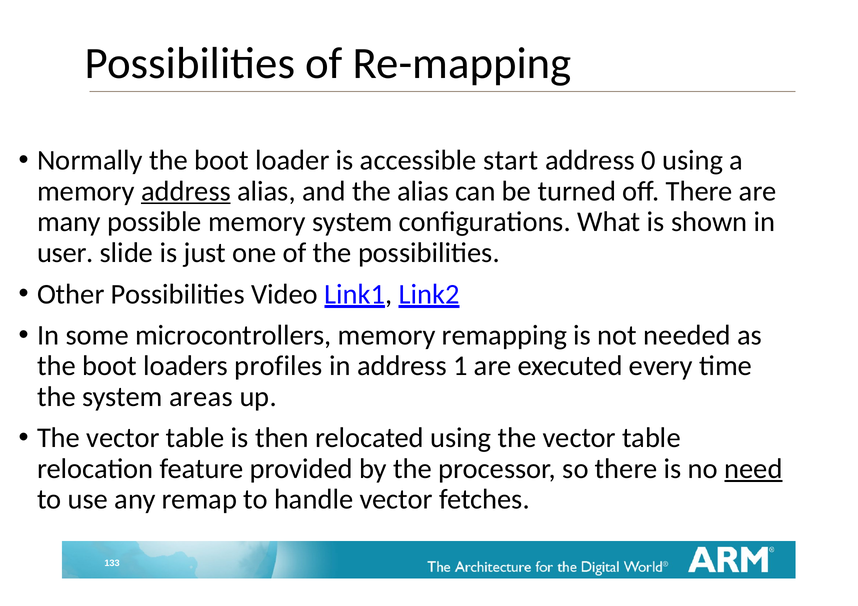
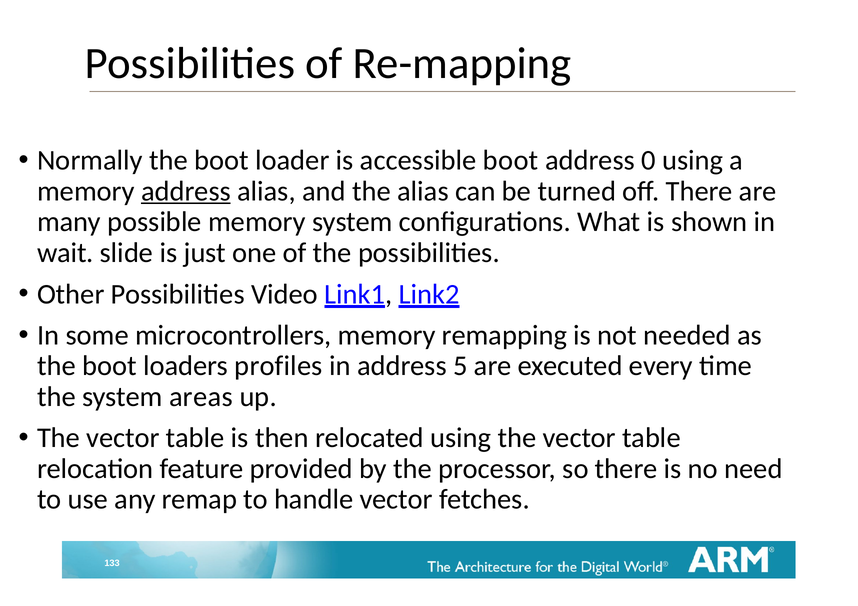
accessible start: start -> boot (511, 160)
user: user -> wait (65, 253)
1: 1 -> 5 (460, 366)
need underline: present -> none (753, 469)
